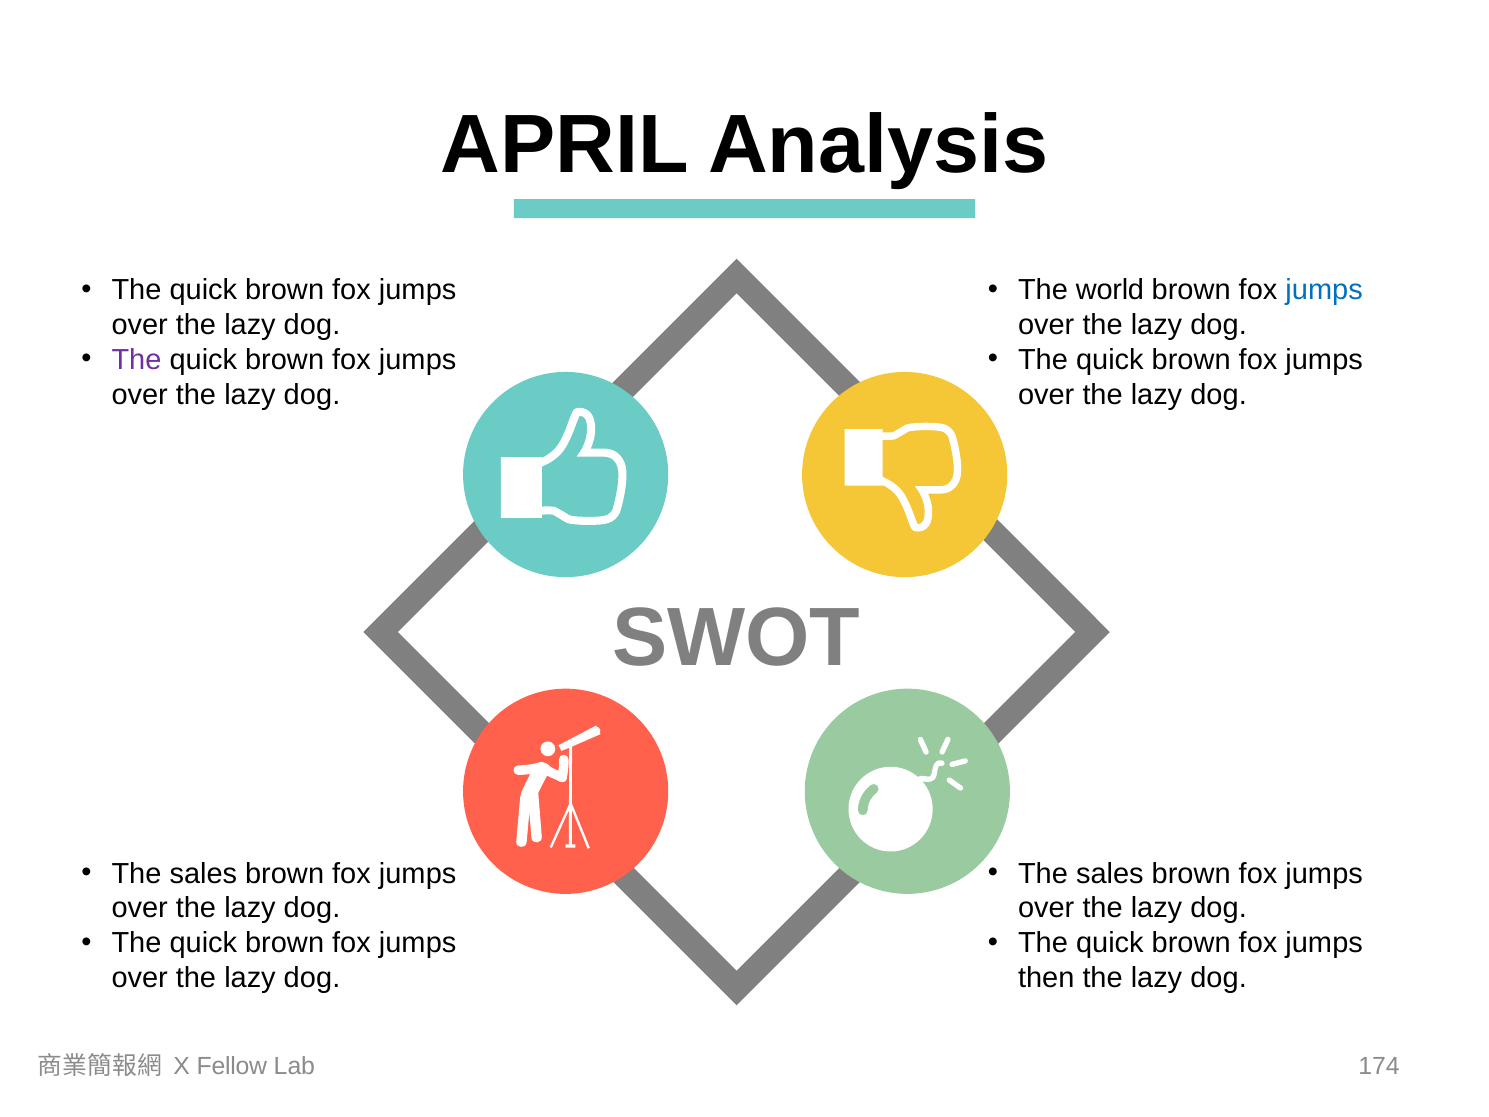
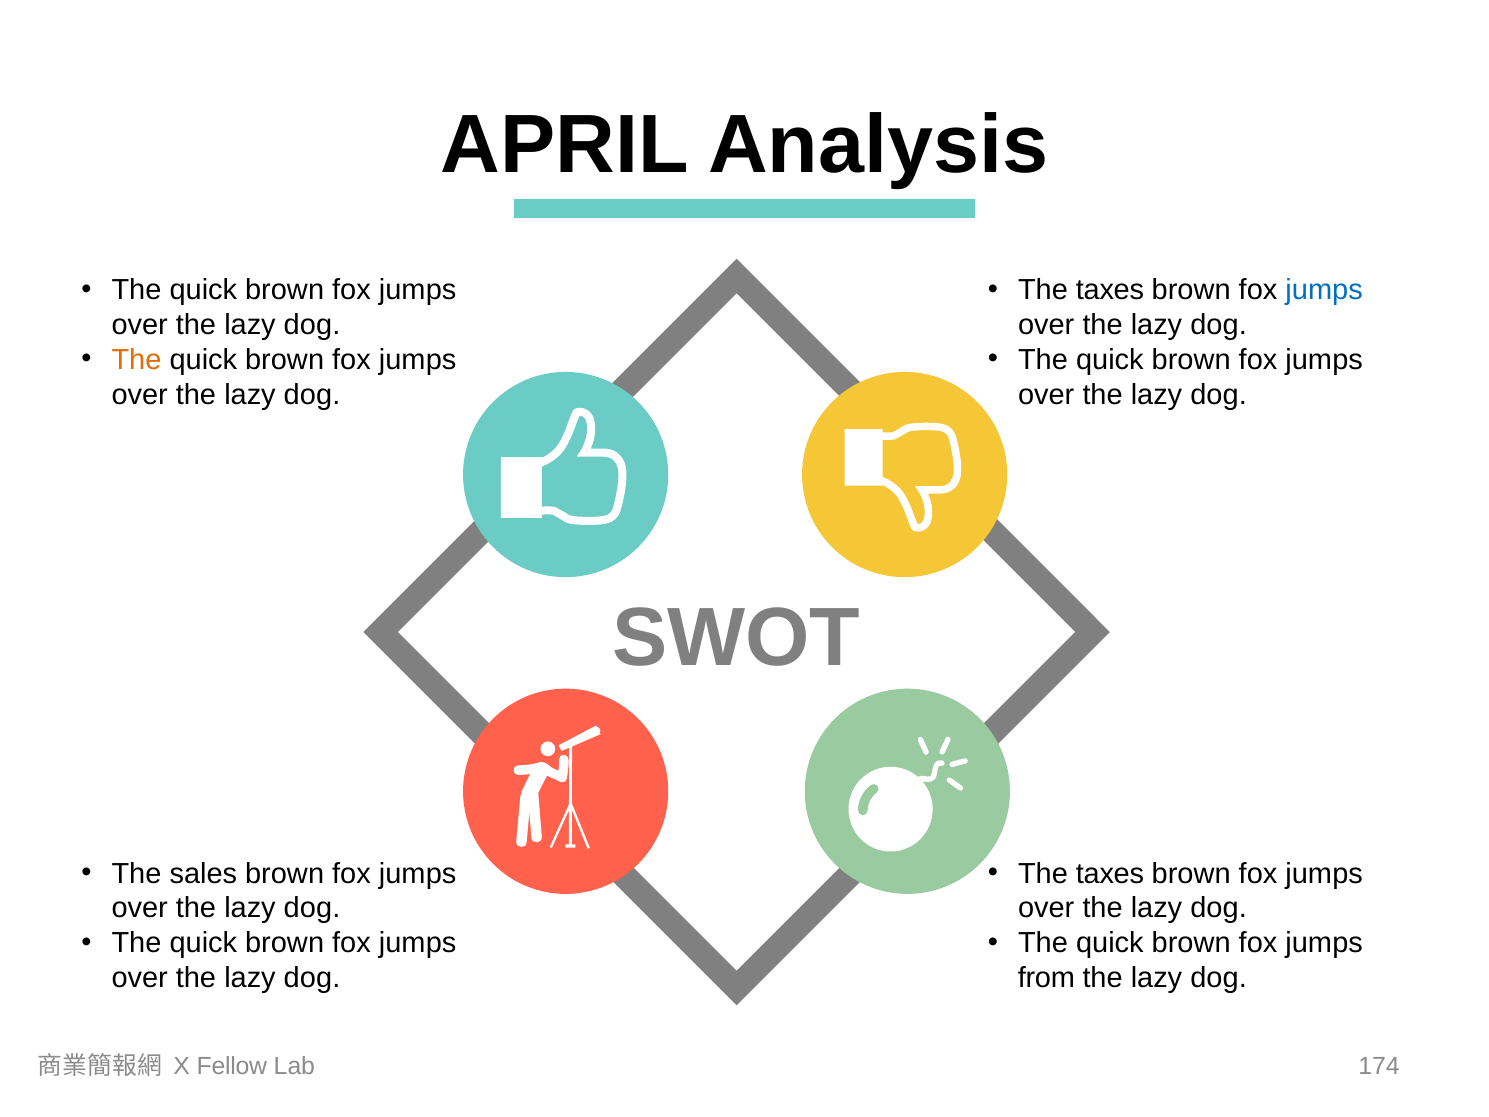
world: world -> taxes (1110, 290)
The colour: purple -> orange (136, 360)
sales: sales -> taxes (1110, 873)
then: then -> from (1046, 978)
